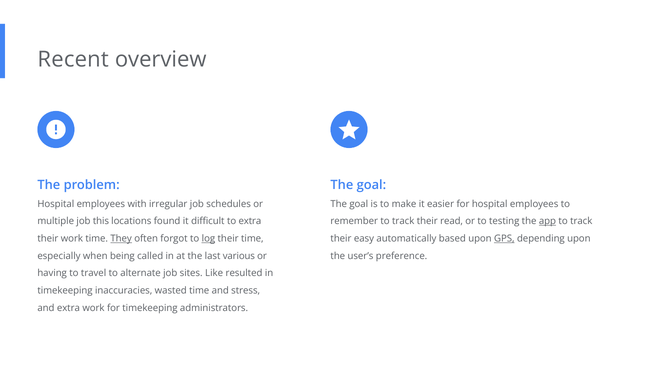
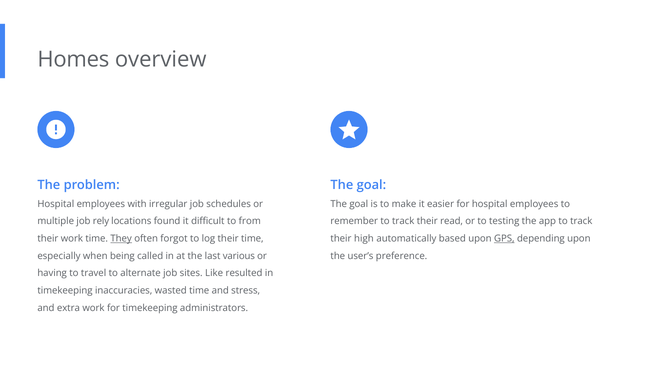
Recent: Recent -> Homes (73, 59)
this: this -> rely (101, 221)
to extra: extra -> from (250, 221)
app underline: present -> none (547, 221)
log underline: present -> none (208, 238)
easy: easy -> high (364, 238)
